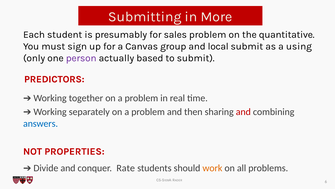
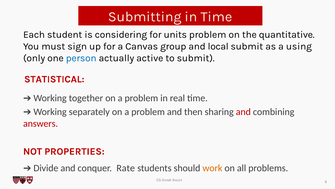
in More: More -> Time (216, 17)
presumably: presumably -> considering (121, 34)
sales: sales -> units (175, 34)
person colour: purple -> blue (81, 58)
based: based -> active (150, 58)
PREDICTORS: PREDICTORS -> STATISTICAL (54, 79)
answers colour: blue -> red (41, 123)
